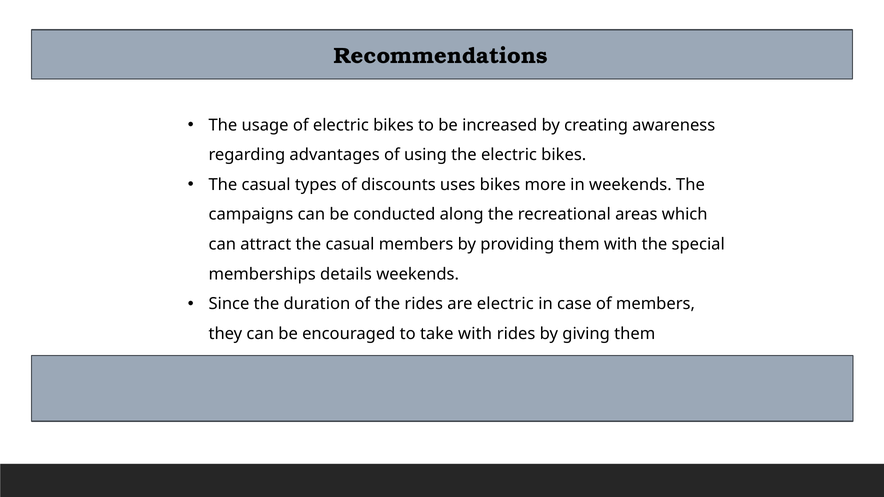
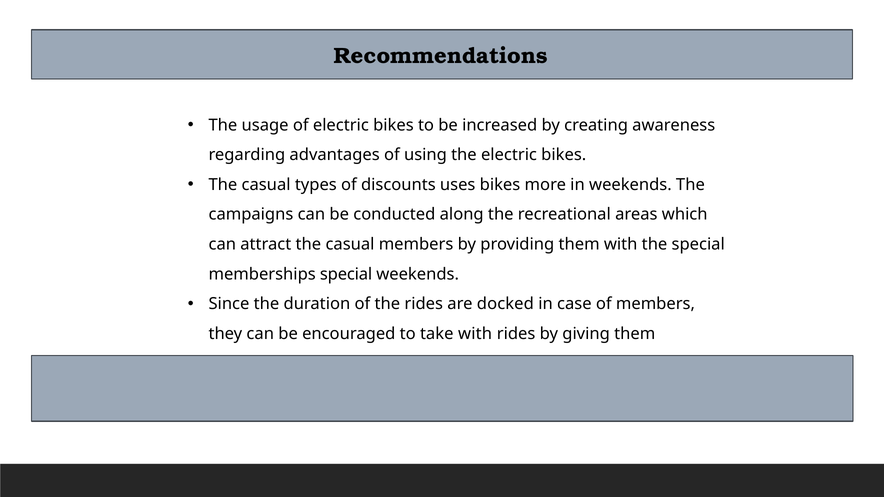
memberships details: details -> special (346, 274)
are electric: electric -> docked (505, 304)
